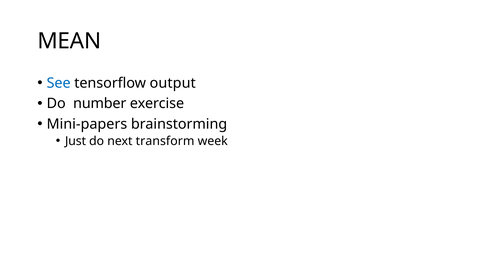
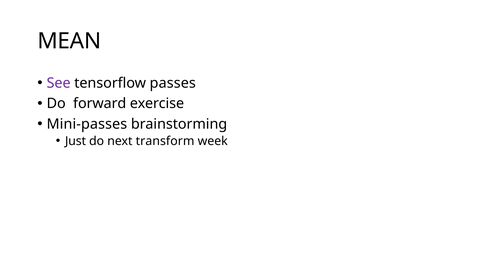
See colour: blue -> purple (59, 83)
output: output -> passes (173, 83)
number: number -> forward (100, 104)
Mini-papers: Mini-papers -> Mini-passes (87, 124)
